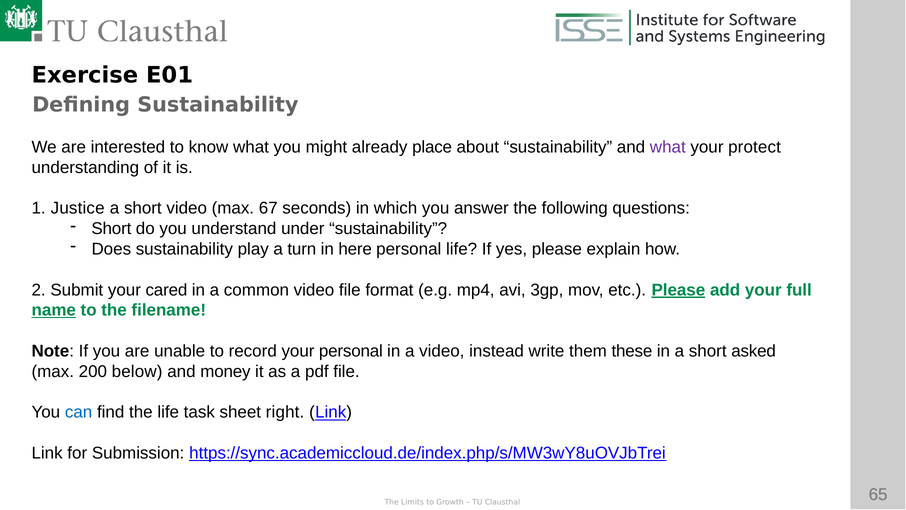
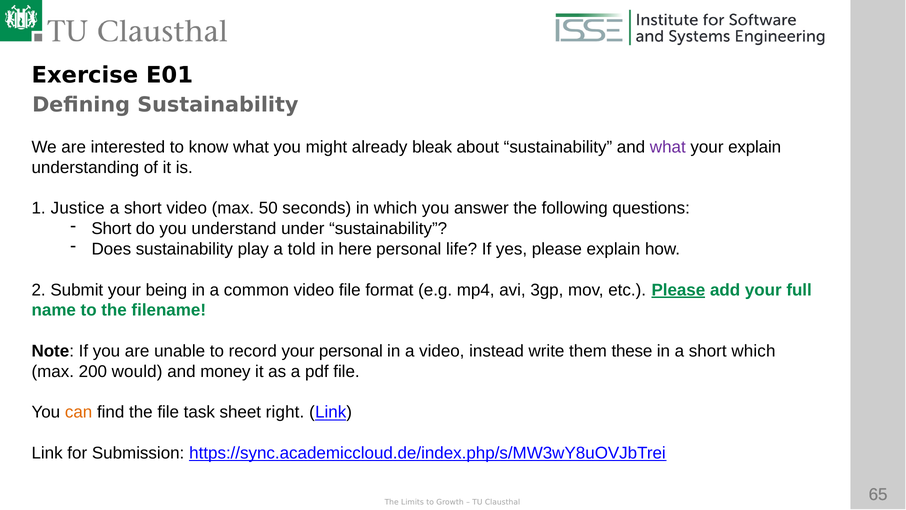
place: place -> bleak (432, 147)
your protect: protect -> explain (755, 147)
67: 67 -> 50 (268, 208)
turn: turn -> told (302, 249)
cared: cared -> being (166, 290)
name underline: present -> none (54, 310)
short asked: asked -> which (753, 351)
below: below -> would (137, 371)
can colour: blue -> orange (79, 412)
the life: life -> file (168, 412)
